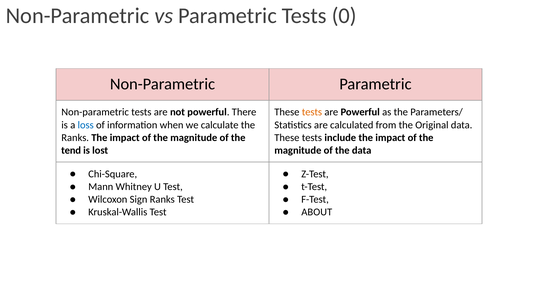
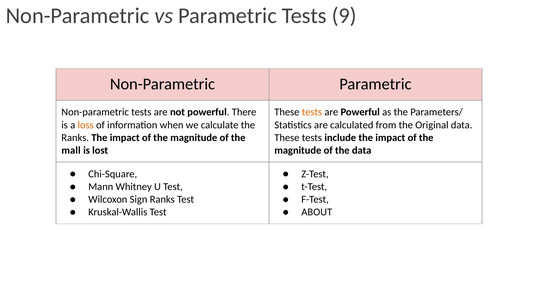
0: 0 -> 9 (344, 16)
loss colour: blue -> orange (86, 125)
tend: tend -> mall (71, 150)
